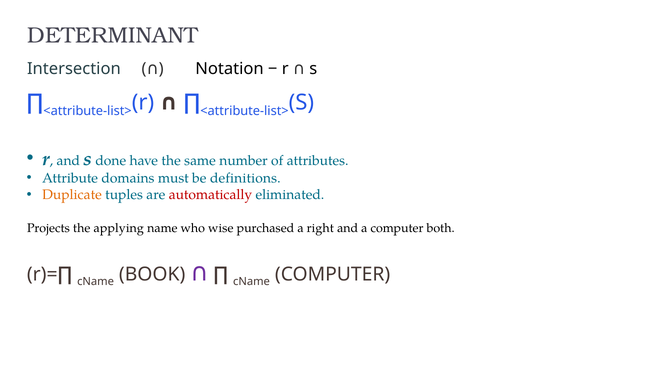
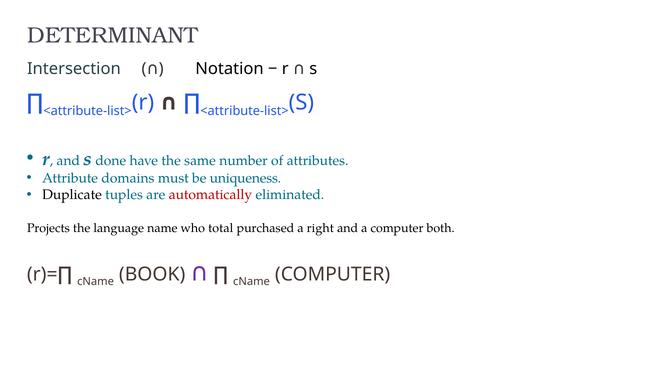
definitions: definitions -> uniqueness (245, 178)
Duplicate colour: orange -> black (72, 195)
applying: applying -> language (119, 228)
wise: wise -> total (221, 228)
